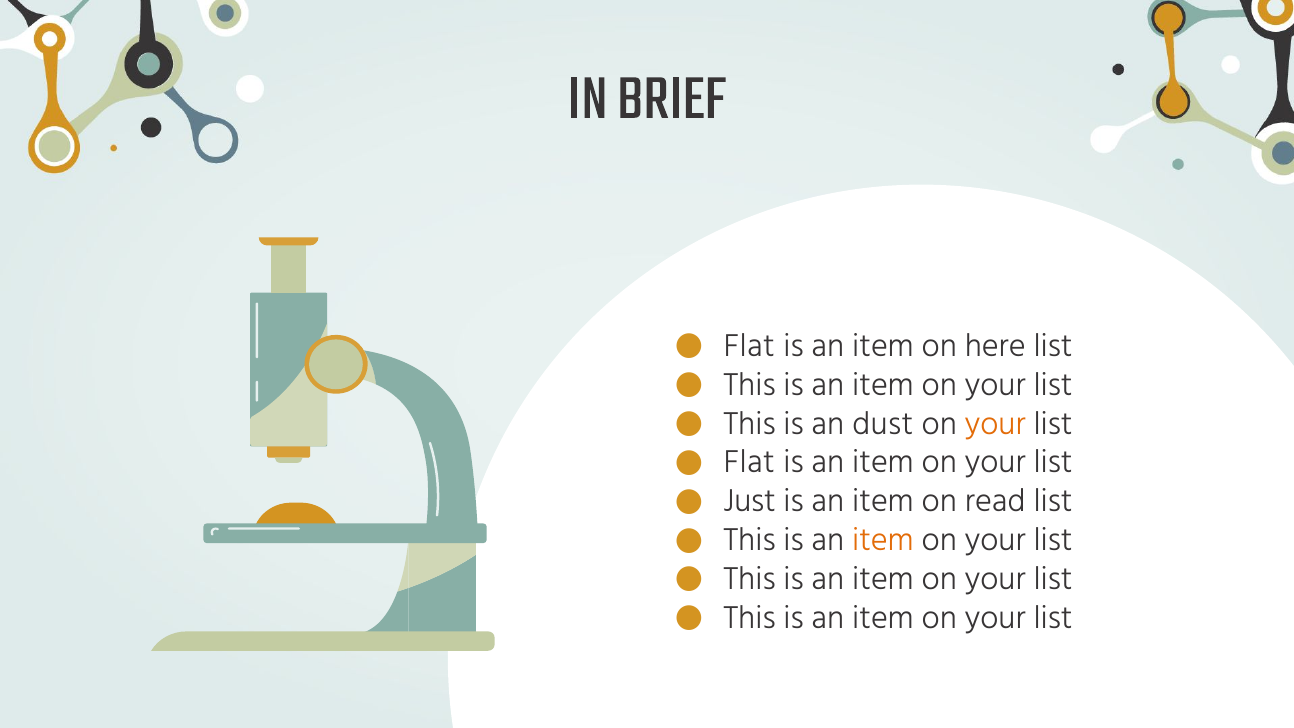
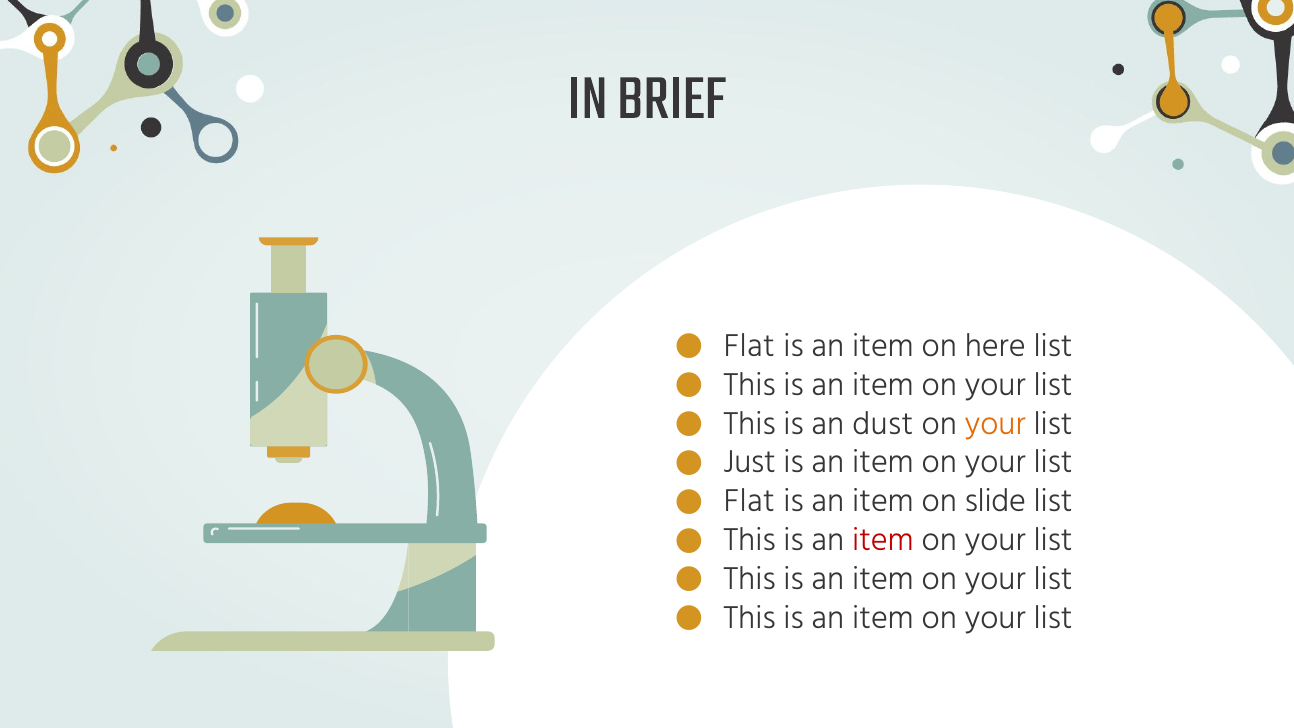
Flat: Flat -> Just (750, 462)
Just: Just -> Flat (749, 501)
read: read -> slide (995, 501)
item colour: orange -> red (883, 540)
